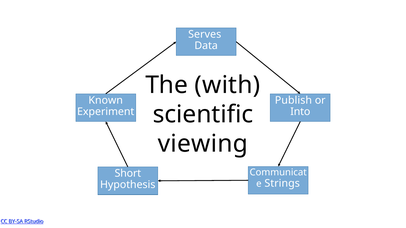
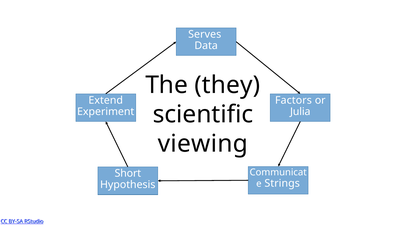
with: with -> they (227, 85)
Known: Known -> Extend (106, 100)
Publish: Publish -> Factors (293, 100)
Into: Into -> Julia (300, 112)
